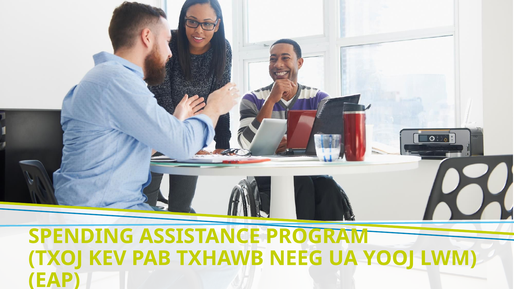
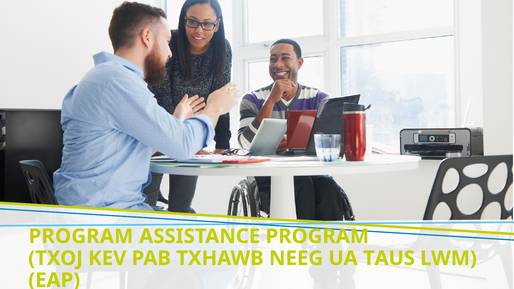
SPENDING: SPENDING -> PROGRAM (81, 236)
YOOJ: YOOJ -> TAUS (389, 258)
